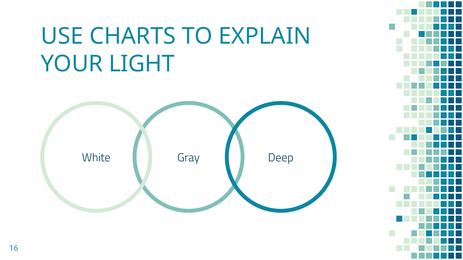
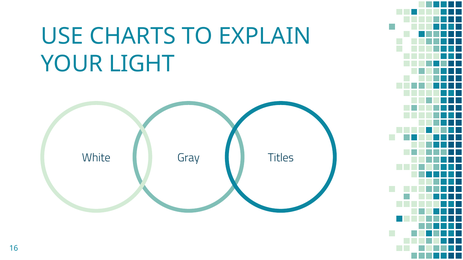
Deep: Deep -> Titles (281, 158)
